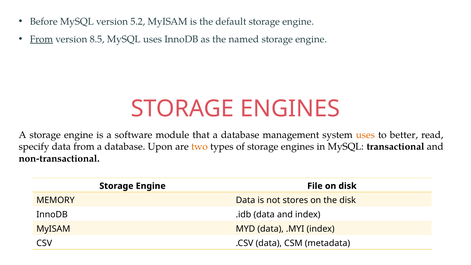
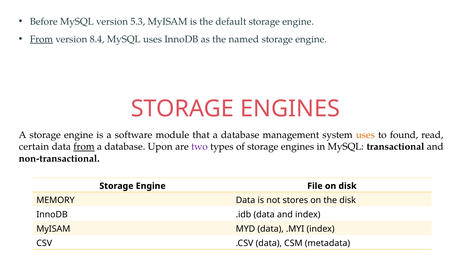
5.2: 5.2 -> 5.3 (138, 22)
8.5: 8.5 -> 8.4 (97, 39)
better: better -> found (404, 135)
specify: specify -> certain (34, 147)
from underline: none -> present (84, 147)
two colour: orange -> purple (199, 147)
